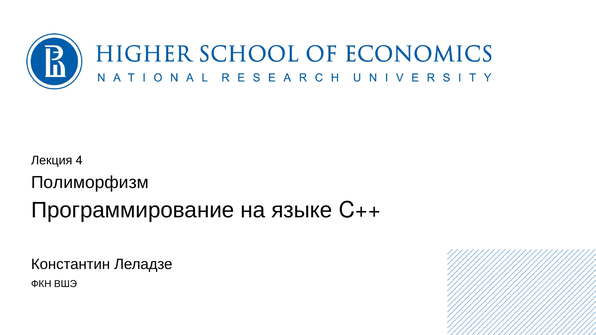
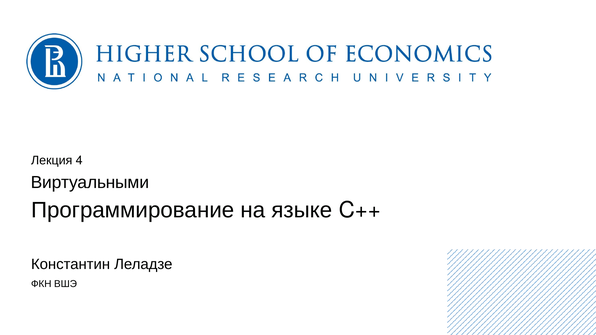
Полиморфизм: Полиморфизм -> Виртуальными (90, 183)
